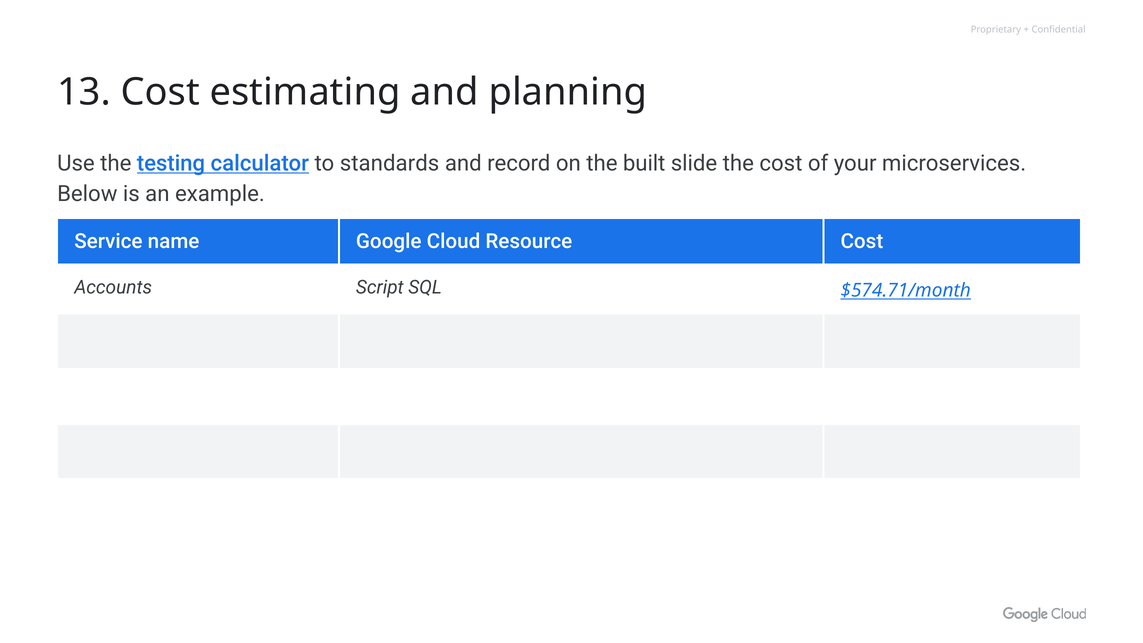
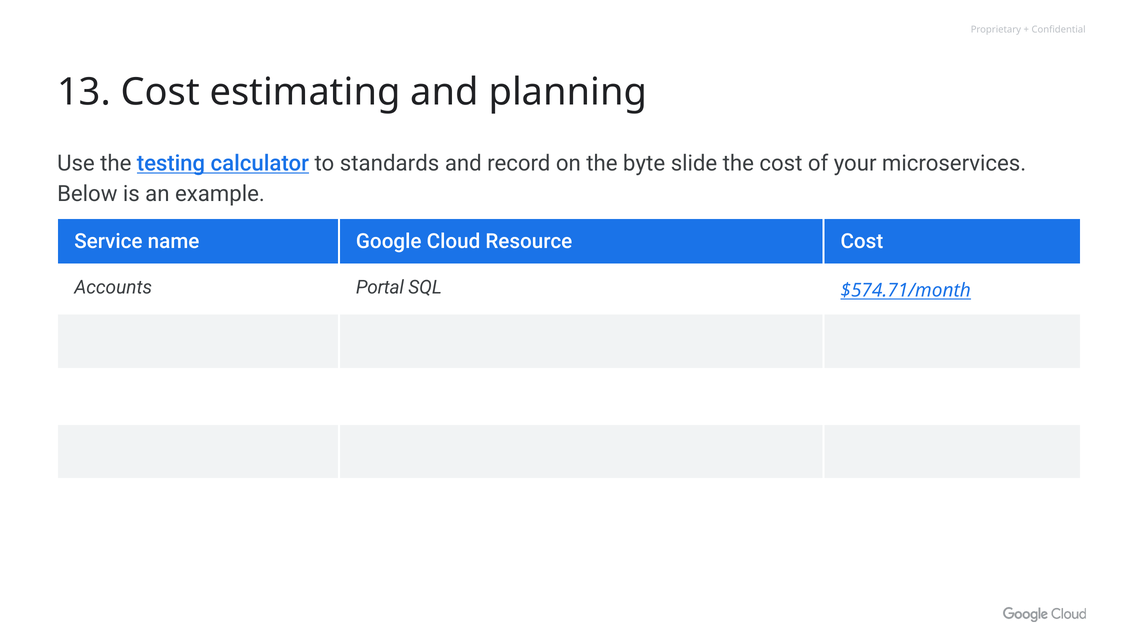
built: built -> byte (644, 163)
Script: Script -> Portal (380, 288)
